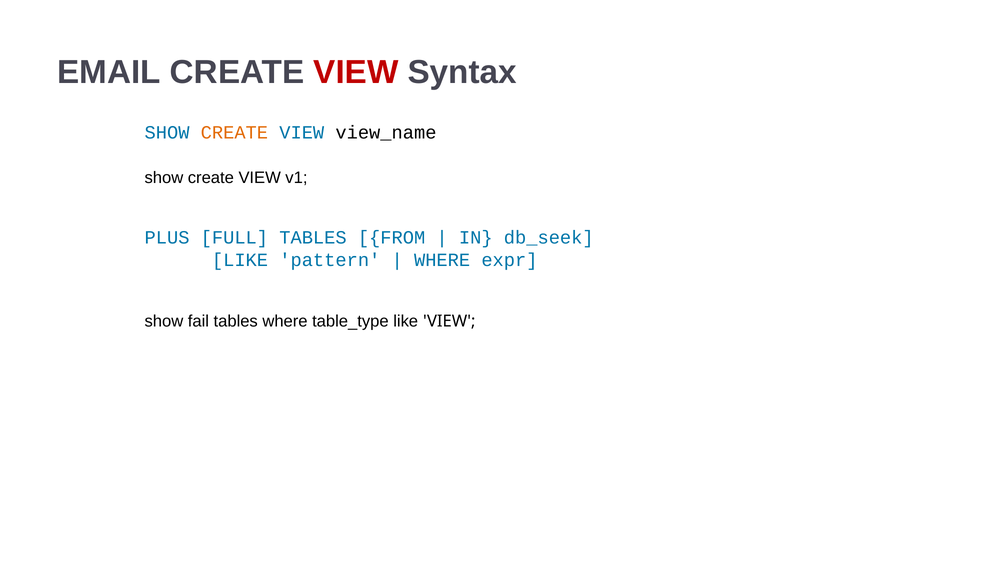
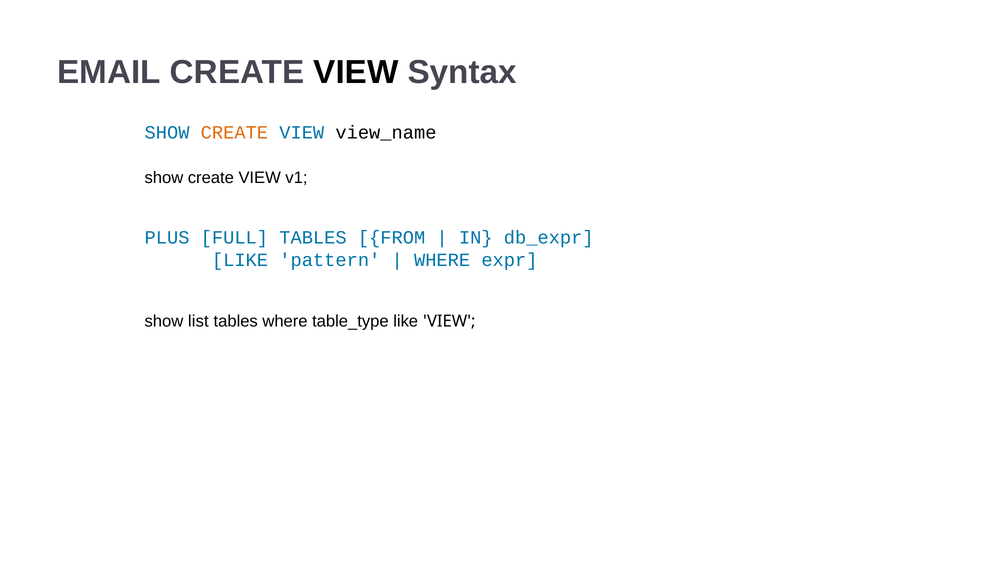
VIEW colour: red -> black (356, 72)
db_seek: db_seek -> db_expr (549, 238)
fail: fail -> list (198, 321)
